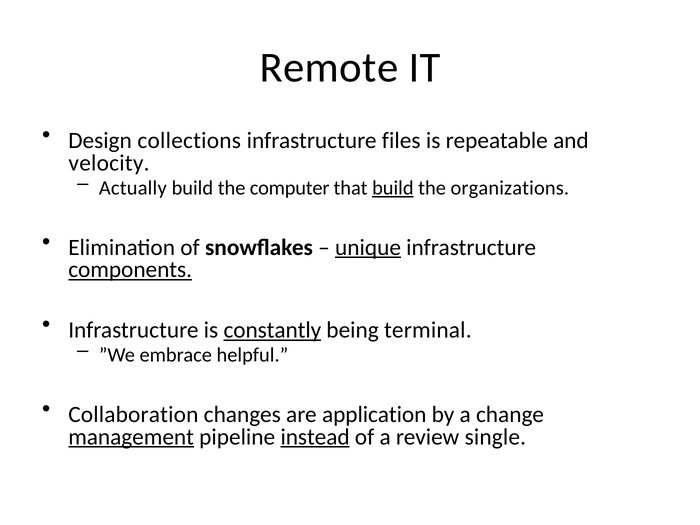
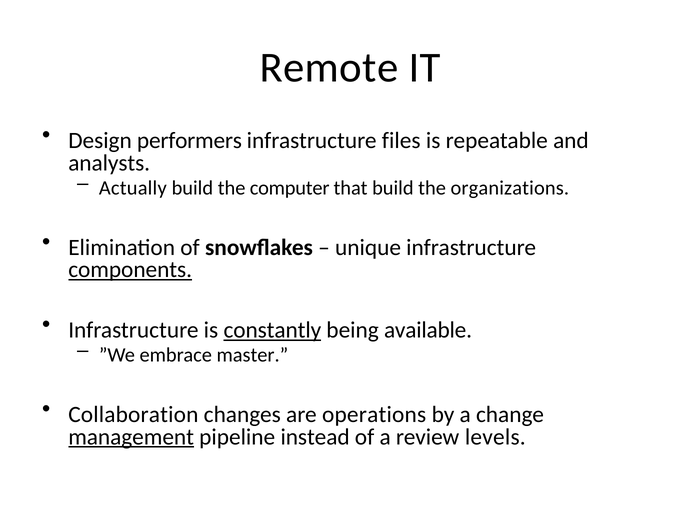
collections: collections -> performers (189, 141)
velocity: velocity -> analysts (109, 163)
build underline: present -> none (393, 188)
unique underline: present -> none (368, 247)
terminal: terminal -> available (428, 330)
helpful: helpful -> master (252, 355)
application: application -> operations (374, 414)
instead underline: present -> none (315, 437)
single: single -> levels (495, 437)
